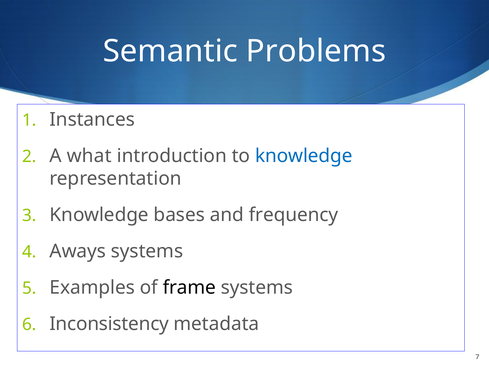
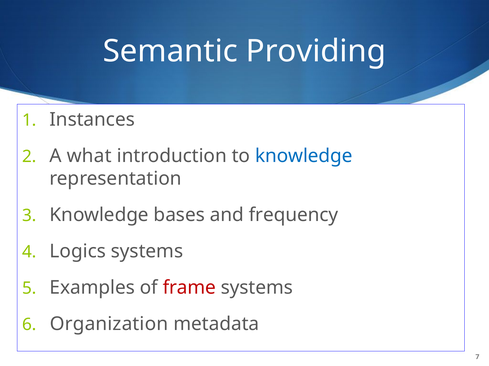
Problems: Problems -> Providing (316, 51)
Aways: Aways -> Logics (78, 252)
frame colour: black -> red (189, 288)
Inconsistency: Inconsistency -> Organization (109, 325)
